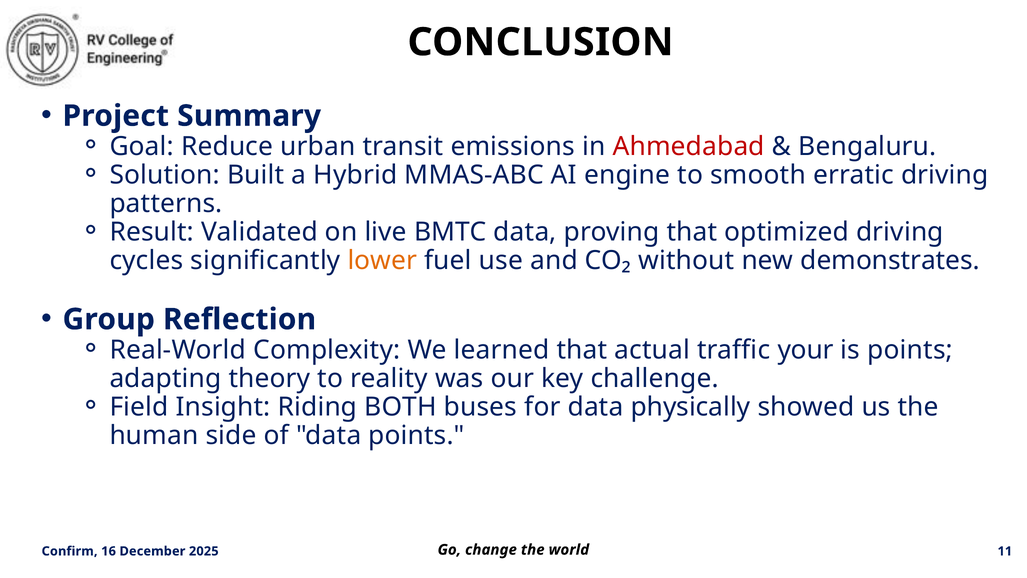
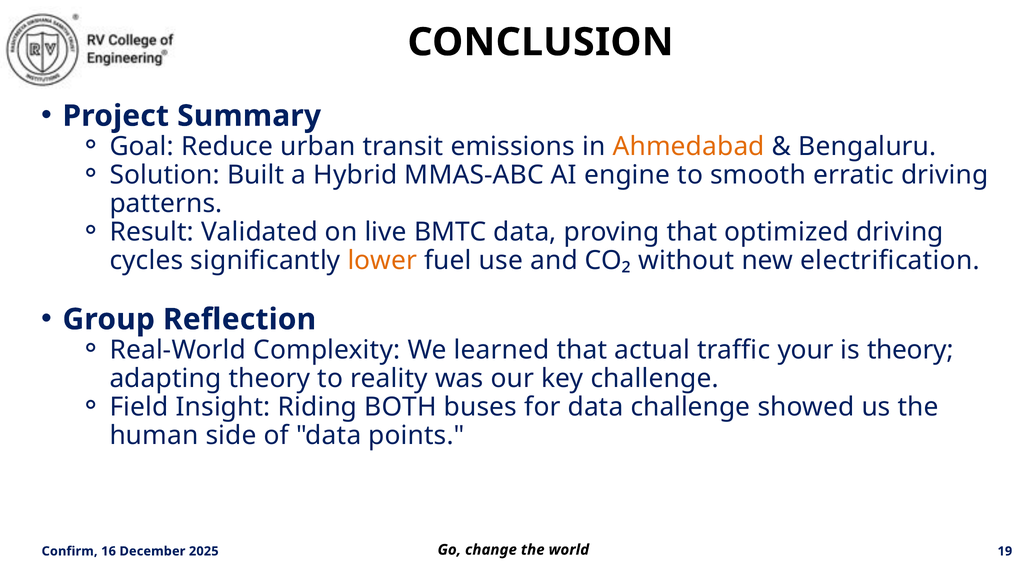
Ahmedabad colour: red -> orange (689, 146)
demonstrates: demonstrates -> electrification (890, 260)
is points: points -> theory (910, 350)
data physically: physically -> challenge (690, 407)
11: 11 -> 19 (1005, 551)
